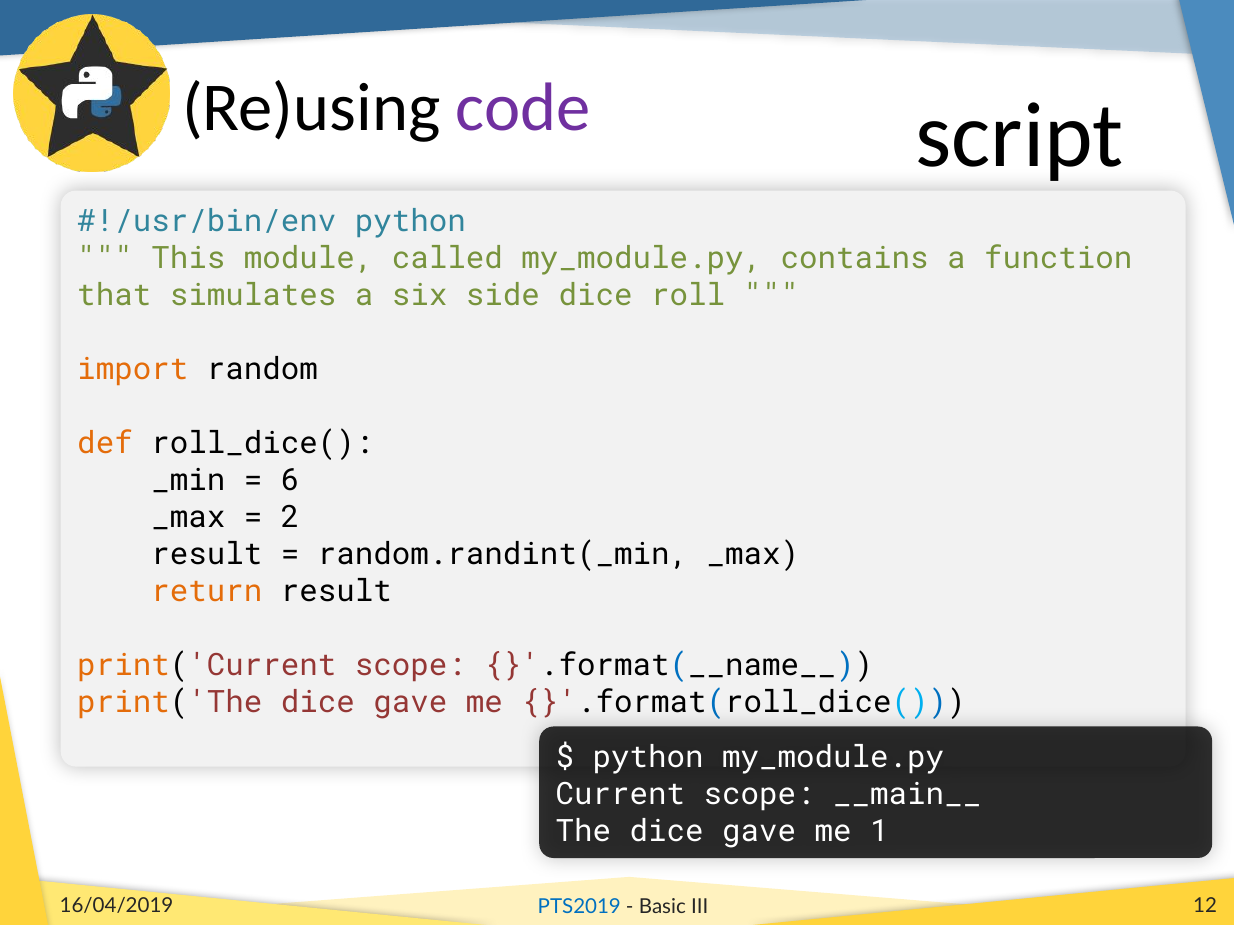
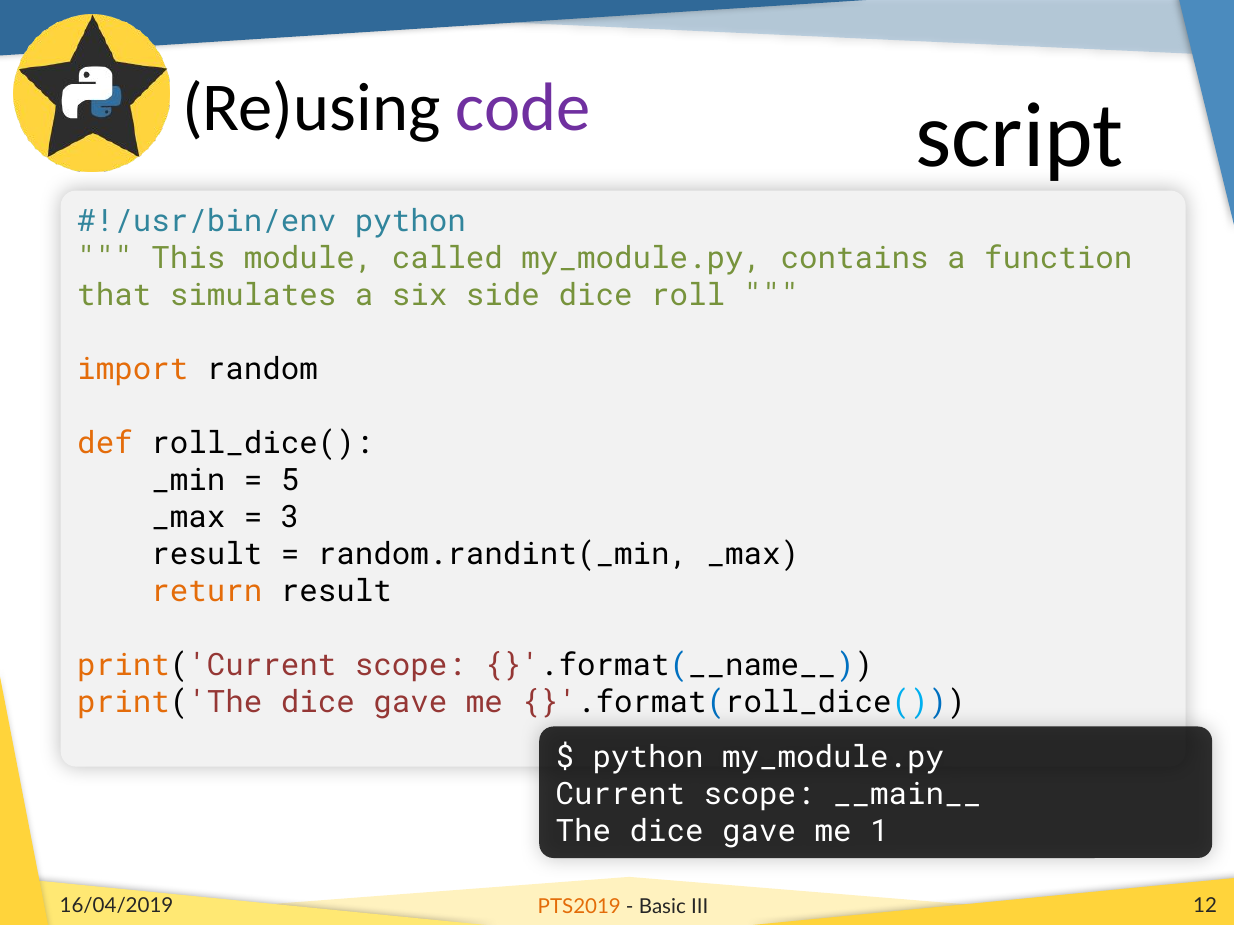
6: 6 -> 5 (290, 481)
2: 2 -> 3 (290, 518)
PTS2019 colour: blue -> orange (579, 907)
